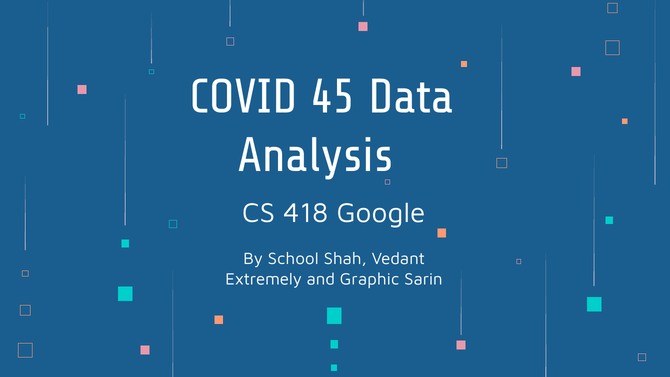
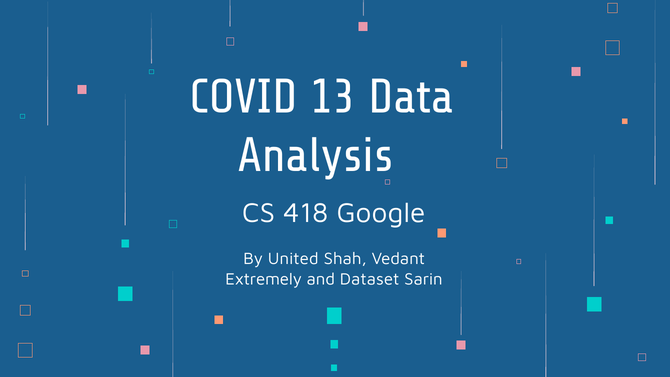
45: 45 -> 13 (333, 97)
School: School -> United (293, 259)
Graphic: Graphic -> Dataset (370, 279)
